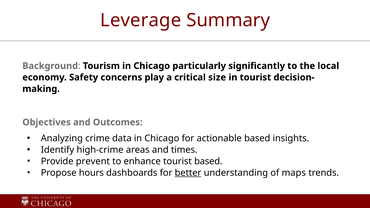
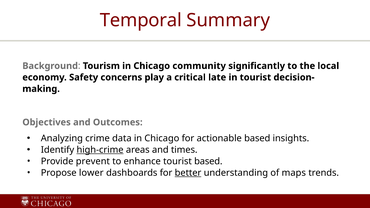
Leverage: Leverage -> Temporal (141, 20)
particularly: particularly -> community (199, 66)
size: size -> late (217, 77)
high-crime underline: none -> present (100, 150)
hours: hours -> lower (91, 173)
